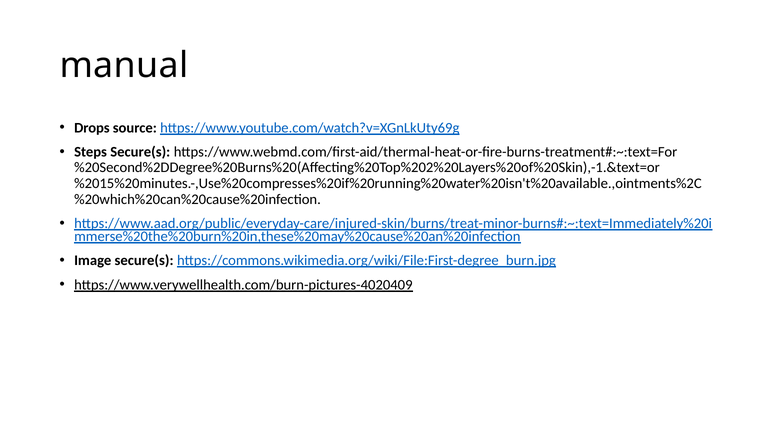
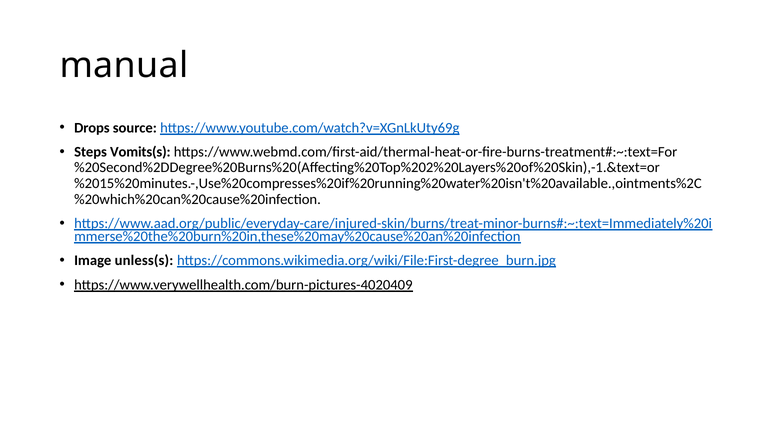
Steps Secure(s: Secure(s -> Vomits(s (140, 152)
Image secure(s: secure(s -> unless(s (144, 261)
